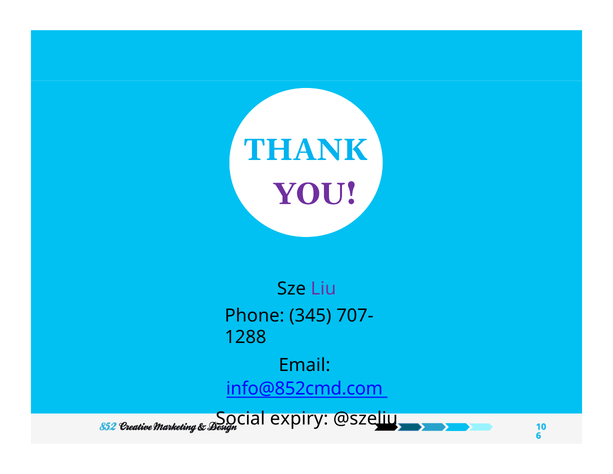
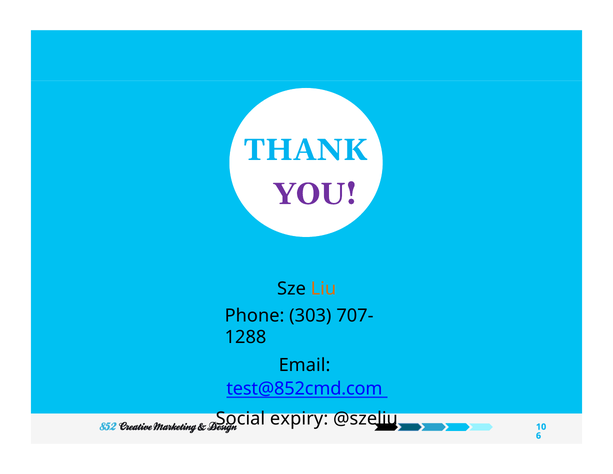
Liu colour: purple -> orange (323, 289)
345: 345 -> 303 (310, 315)
info@852cmd.com: info@852cmd.com -> test@852cmd.com (304, 389)
